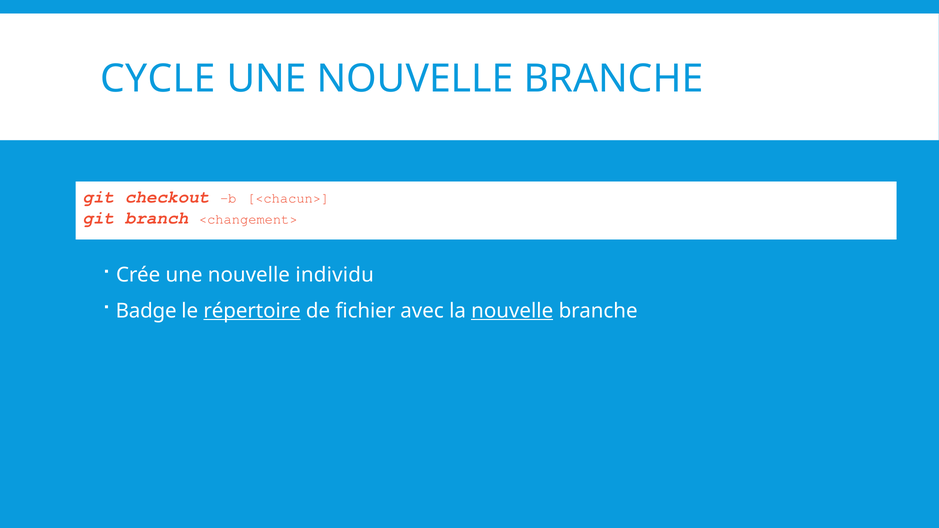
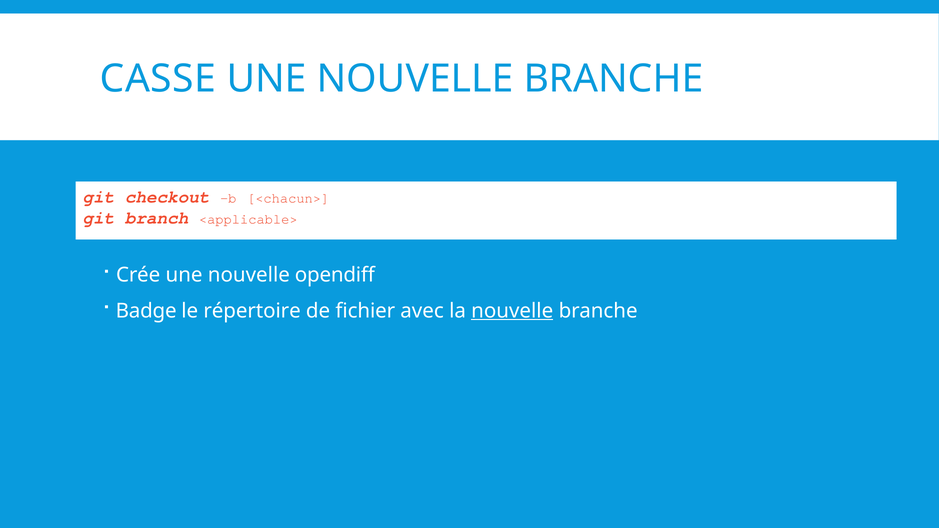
CYCLE: CYCLE -> CASSE (158, 79)
<changement>: <changement> -> <applicable> (248, 219)
individu: individu -> opendiff (335, 275)
répertoire underline: present -> none (252, 311)
